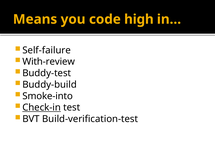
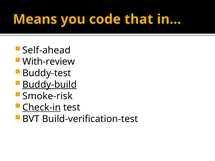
high: high -> that (139, 19)
Self-failure: Self-failure -> Self-ahead (47, 50)
Buddy-build underline: none -> present (50, 85)
Smoke-into: Smoke-into -> Smoke-risk (48, 96)
